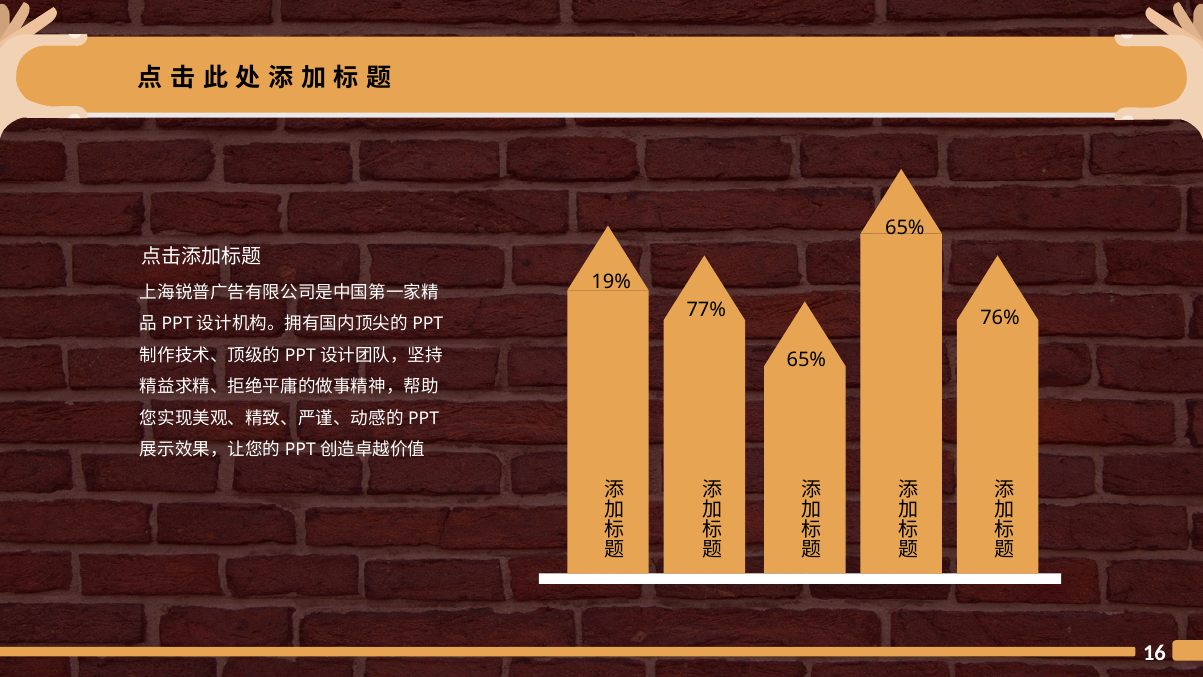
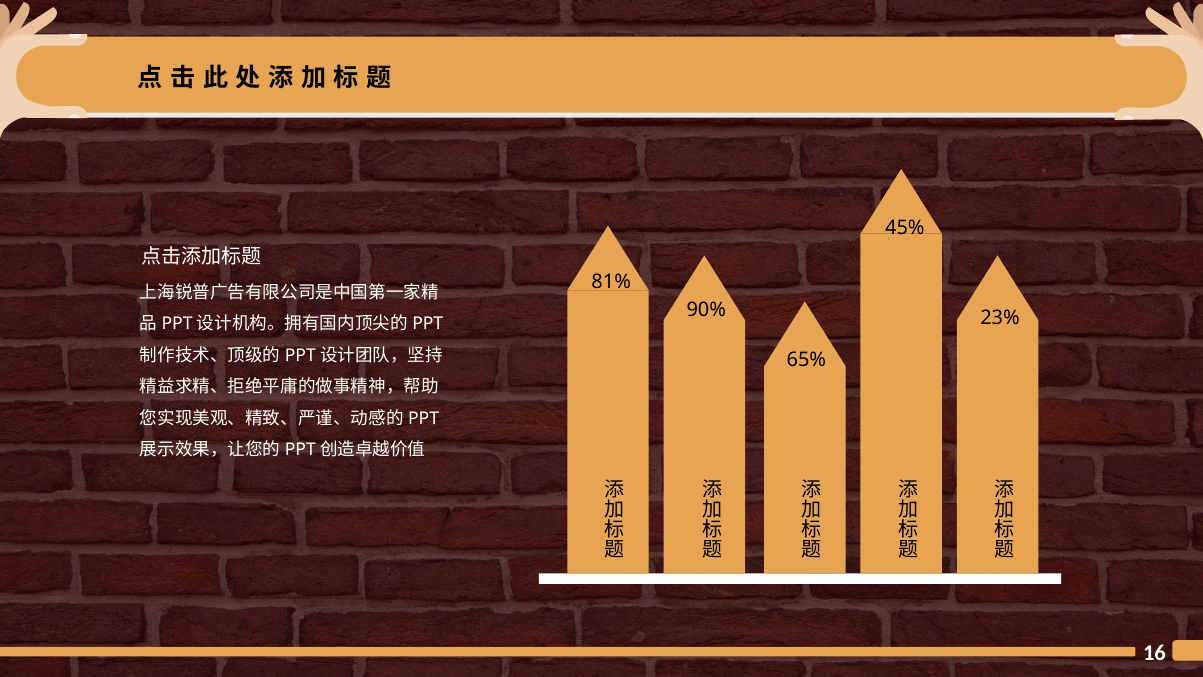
65%: 65% -> 45% (905, 228)
19%: 19% -> 81% (611, 281)
77%: 77% -> 90% (706, 310)
76%: 76% -> 23% (1000, 318)
